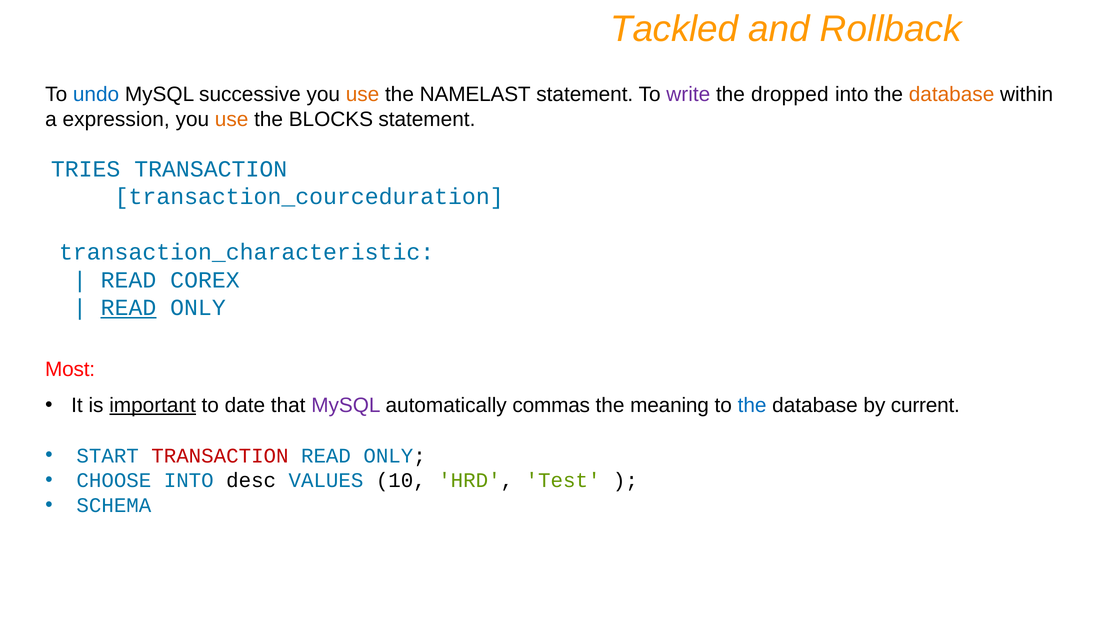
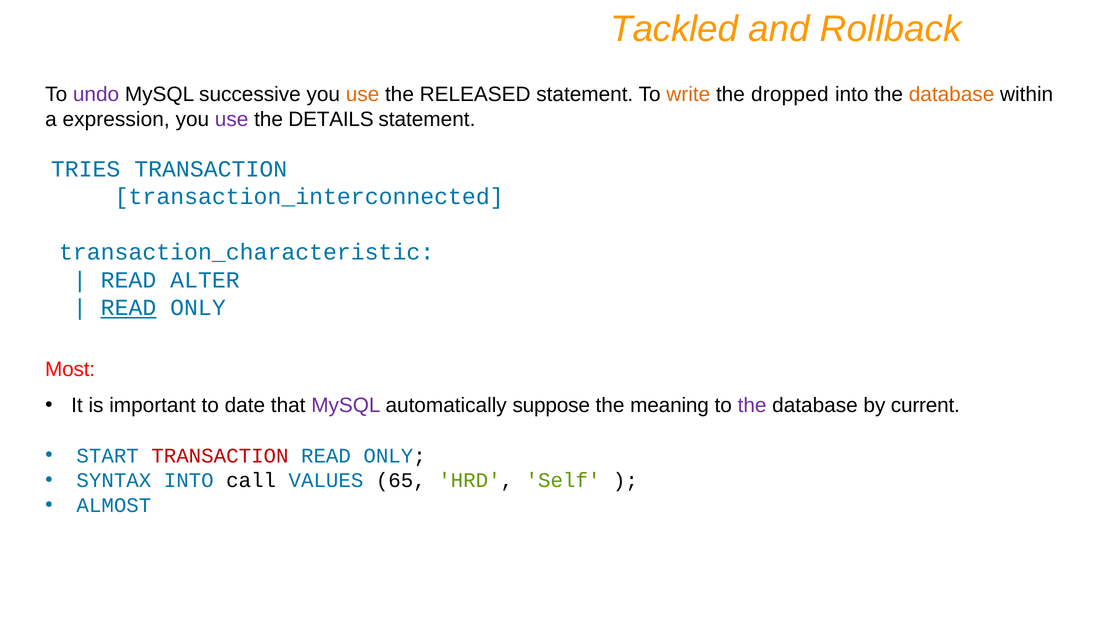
undo colour: blue -> purple (96, 94)
NAMELAST: NAMELAST -> RELEASED (475, 94)
write colour: purple -> orange (688, 94)
use colour: orange -> purple (232, 119)
BLOCKS: BLOCKS -> DETAILS (331, 119)
transaction_courceduration: transaction_courceduration -> transaction_interconnected (309, 197)
COREX: COREX -> ALTER (205, 280)
important underline: present -> none (153, 405)
commas: commas -> suppose (551, 405)
the colour: blue -> purple (752, 405)
CHOOSE: CHOOSE -> SYNTAX (114, 480)
desc: desc -> call (251, 480)
10: 10 -> 65 (401, 480)
Test: Test -> Self (563, 480)
SCHEMA: SCHEMA -> ALMOST (114, 505)
